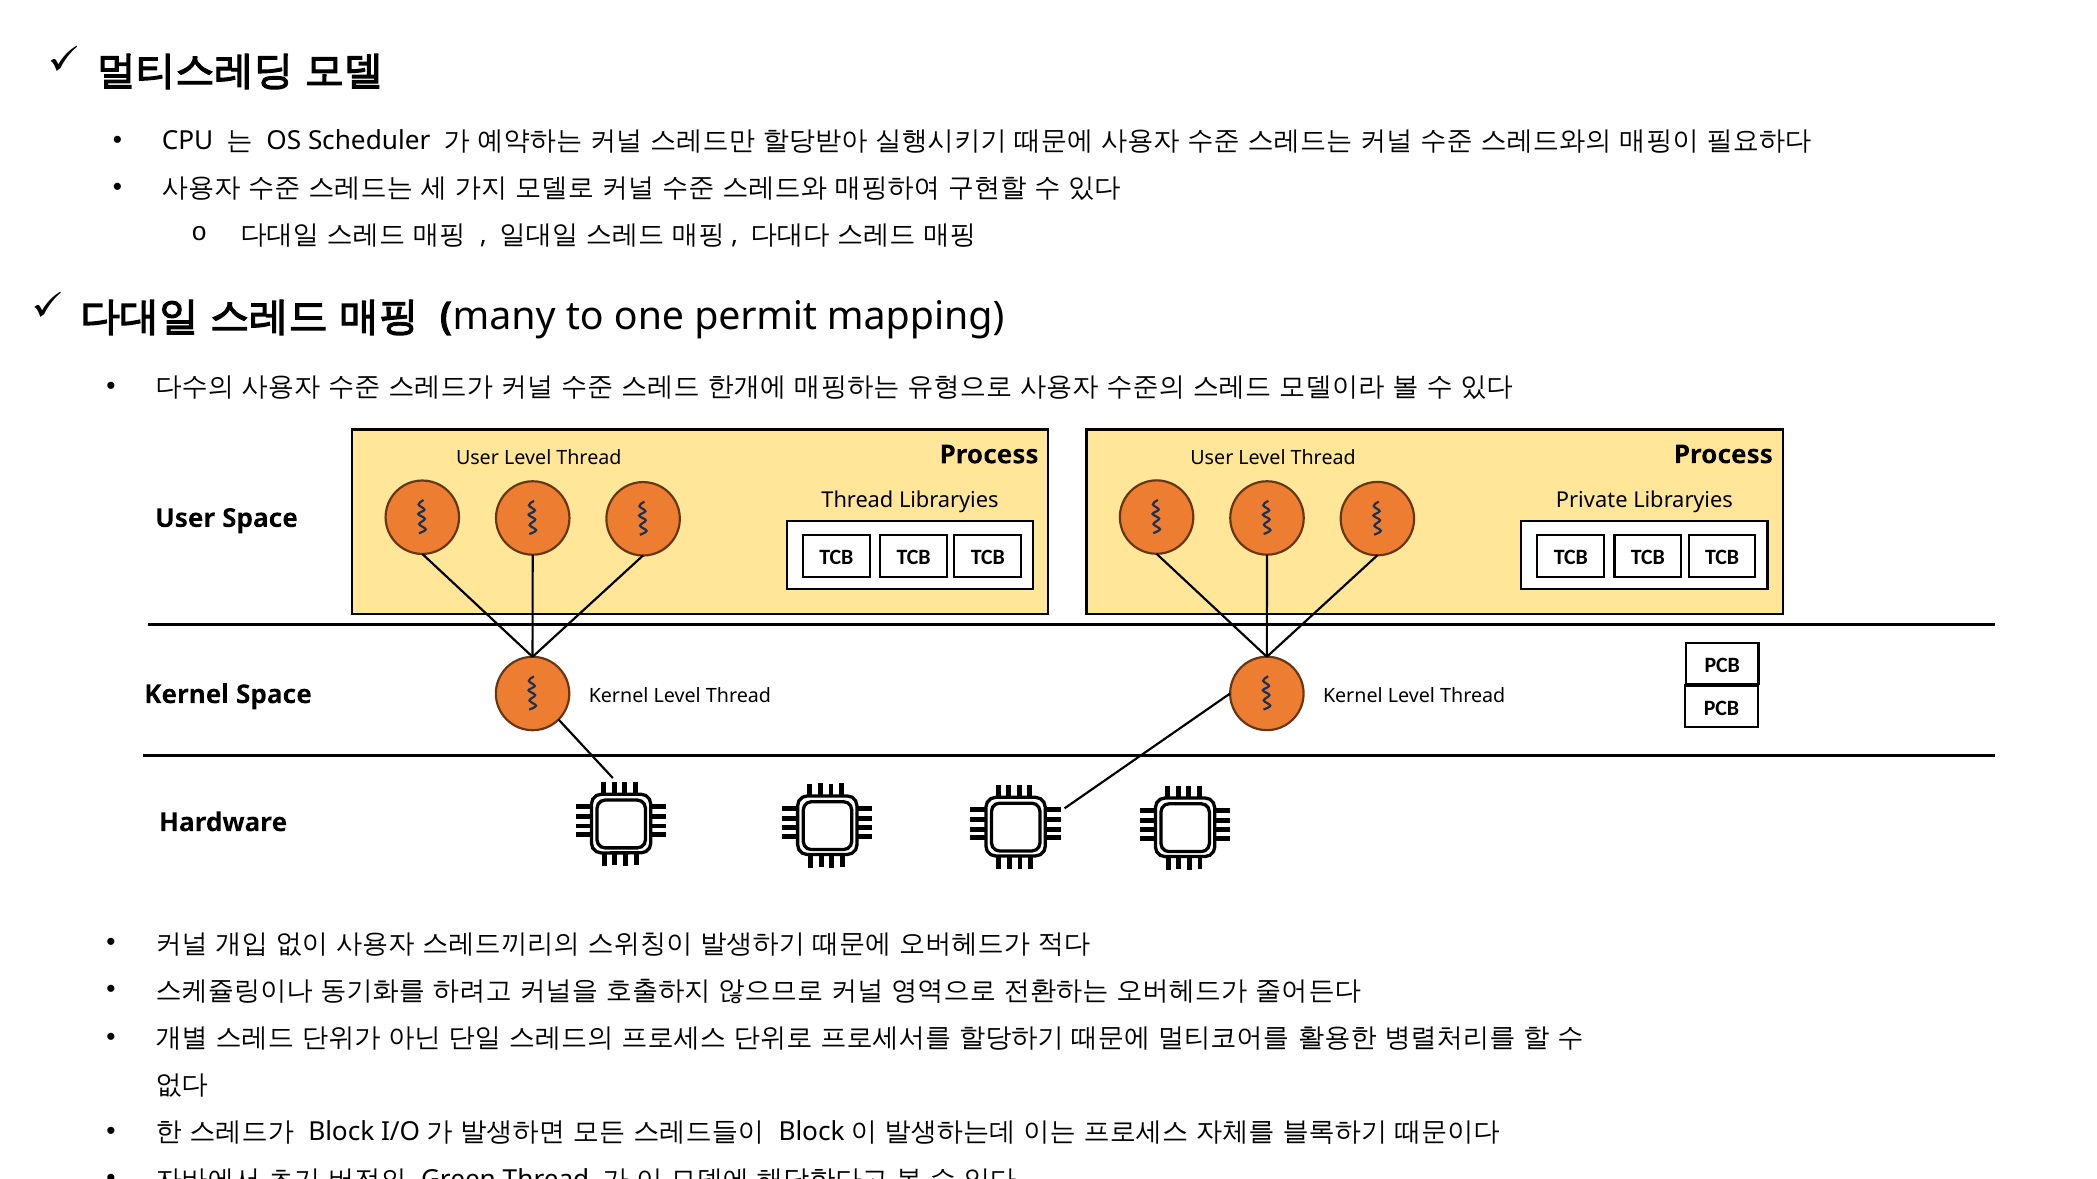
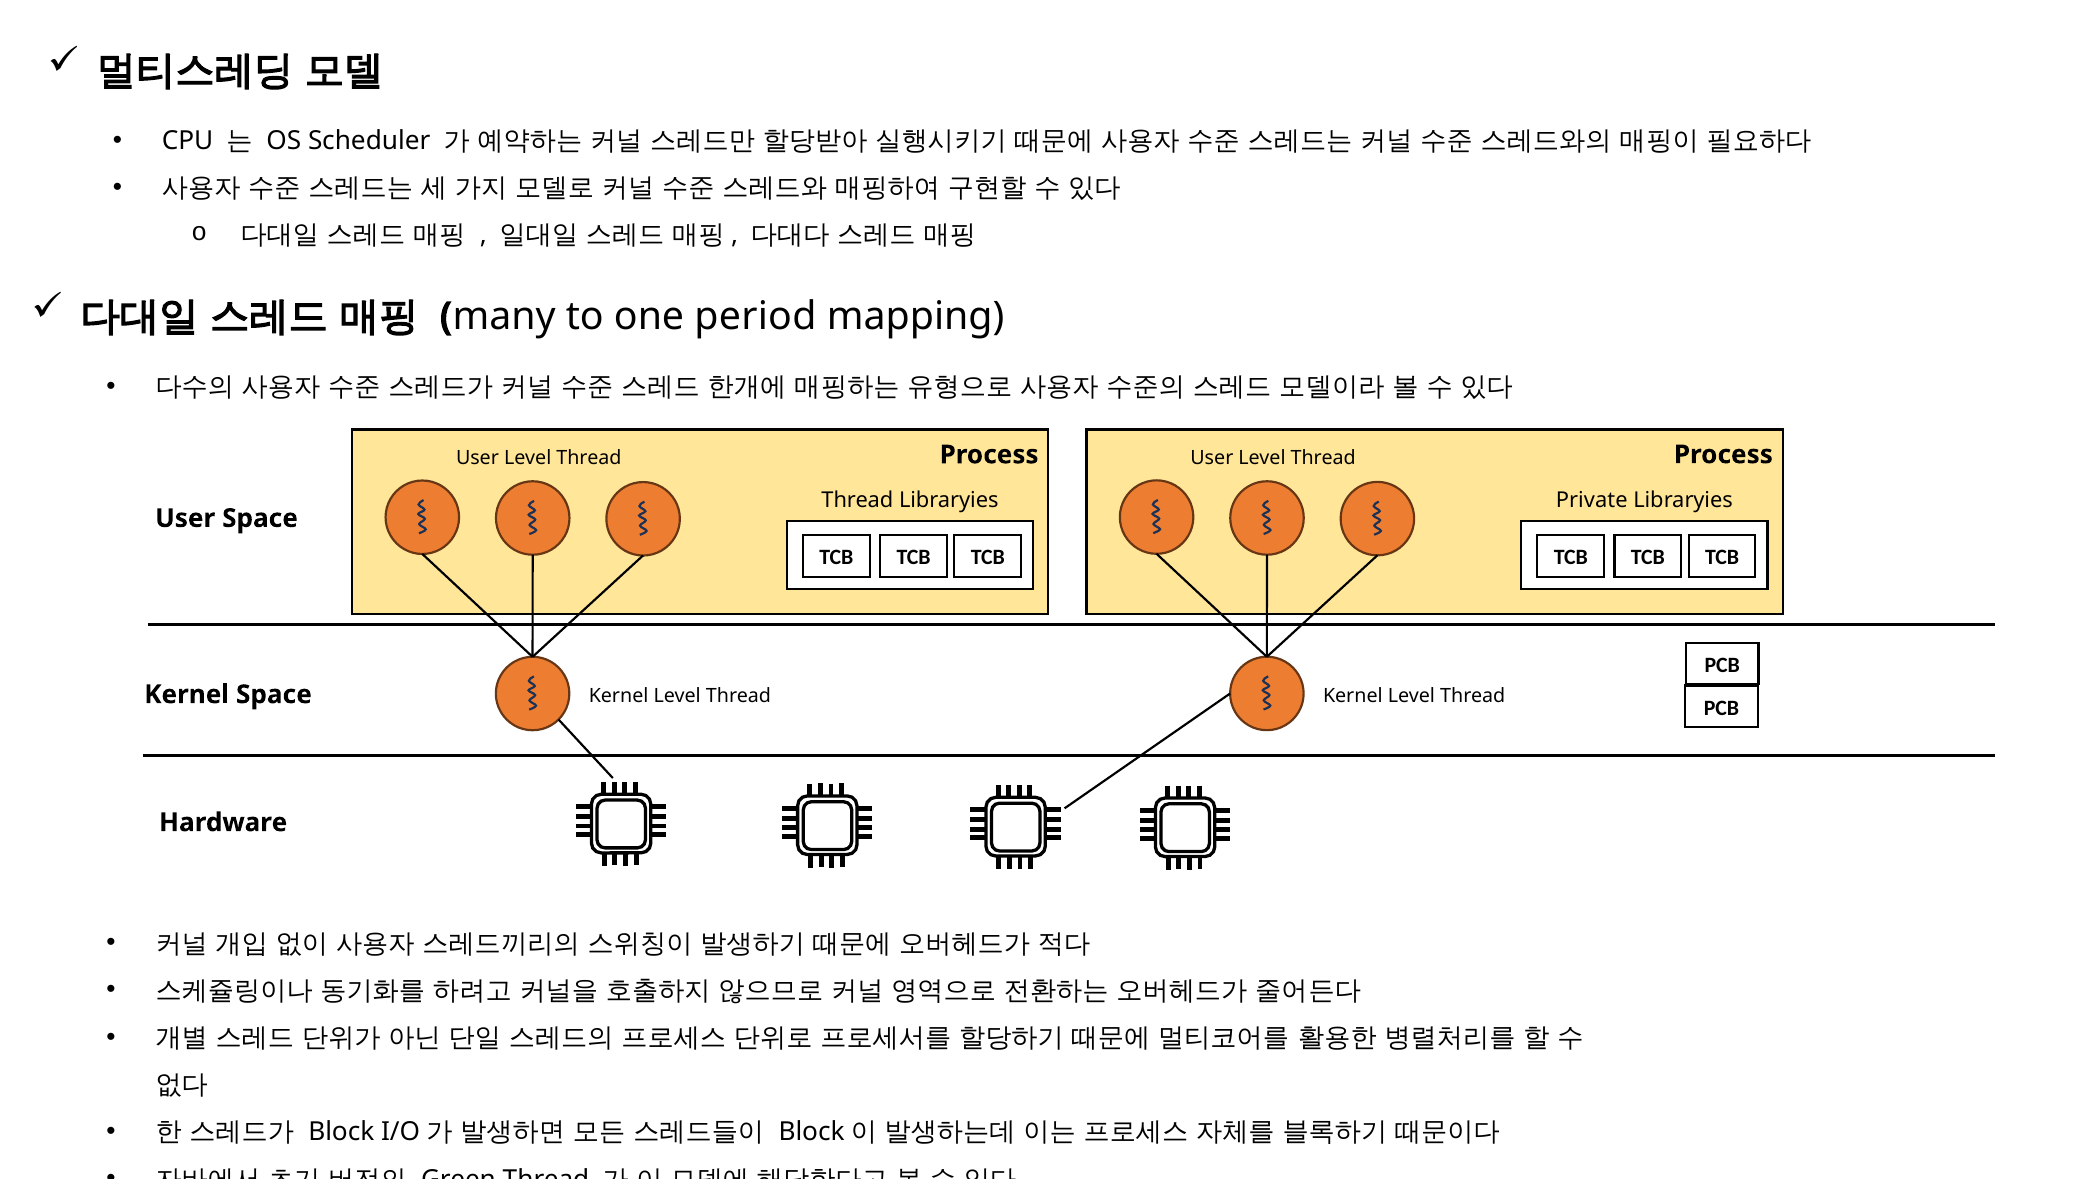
permit: permit -> period (755, 317)
